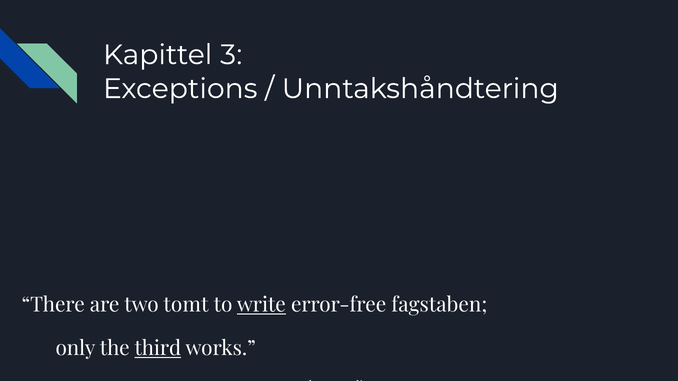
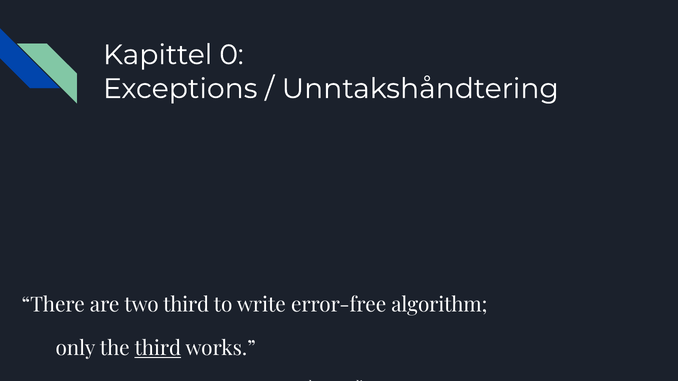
3: 3 -> 0 (231, 55)
two tomt: tomt -> third (186, 305)
write underline: present -> none (261, 305)
fagstaben: fagstaben -> algorithm (439, 305)
